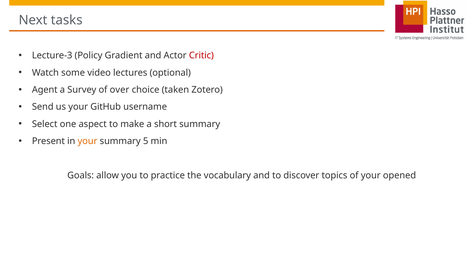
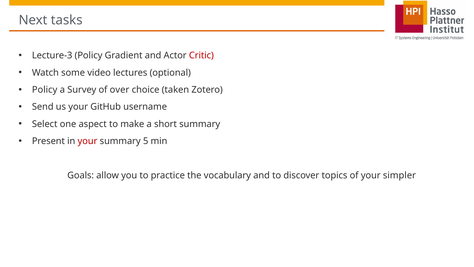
Agent: Agent -> Policy (45, 90)
your colour: orange -> red (88, 141)
opened: opened -> simpler (399, 175)
